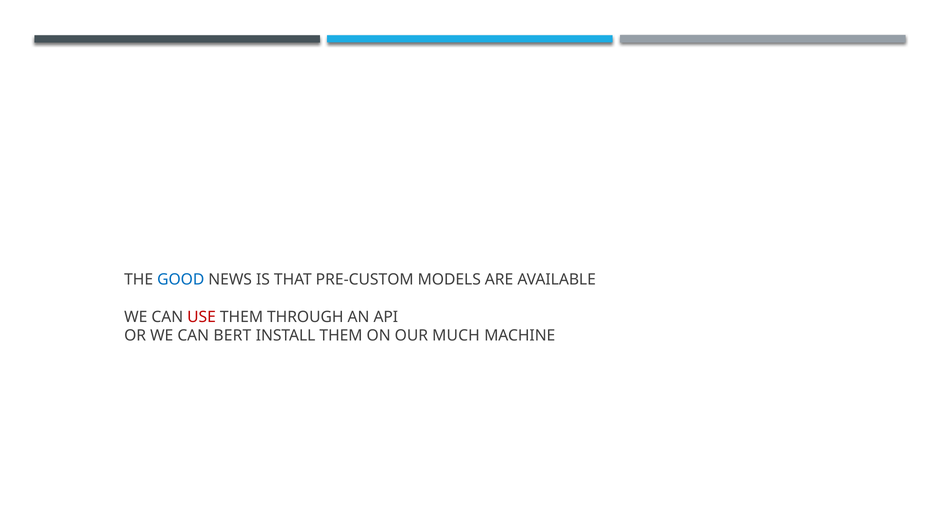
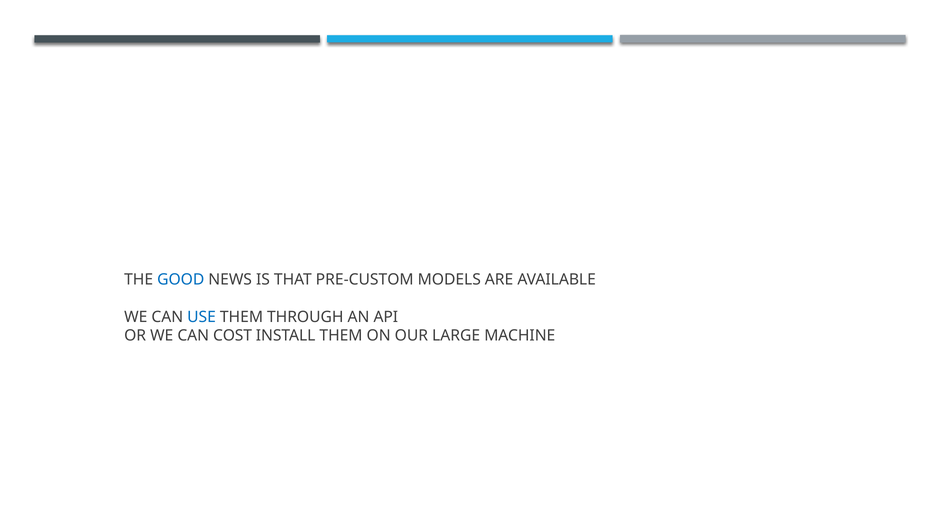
USE colour: red -> blue (202, 317)
BERT: BERT -> COST (233, 336)
MUCH: MUCH -> LARGE (456, 336)
